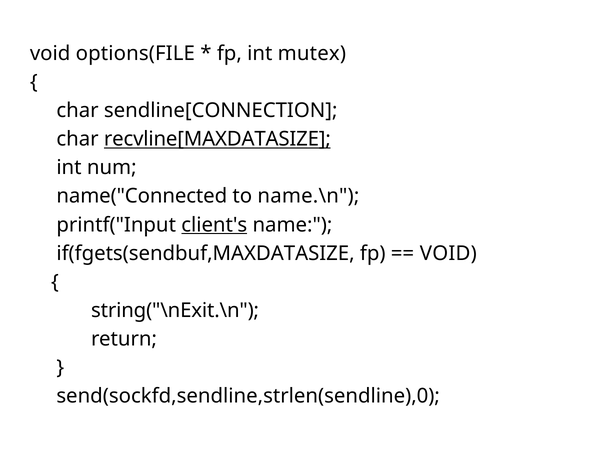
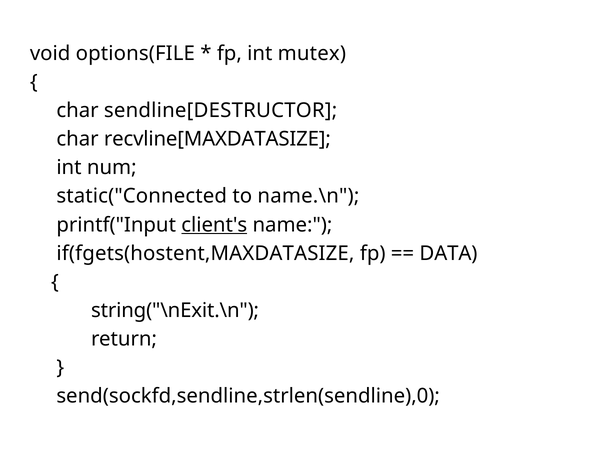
sendline[CONNECTION: sendline[CONNECTION -> sendline[DESTRUCTOR (221, 111)
recvline[MAXDATASIZE underline: present -> none (217, 139)
name("Connected: name("Connected -> static("Connected (142, 196)
if(fgets(sendbuf,MAXDATASIZE: if(fgets(sendbuf,MAXDATASIZE -> if(fgets(hostent,MAXDATASIZE (205, 253)
VOID: VOID -> DATA (448, 253)
